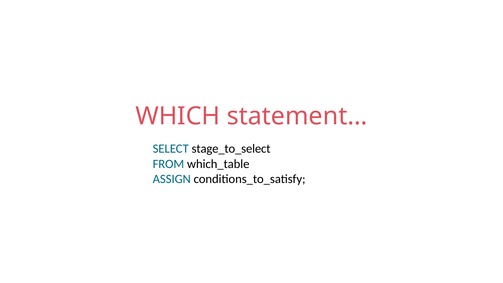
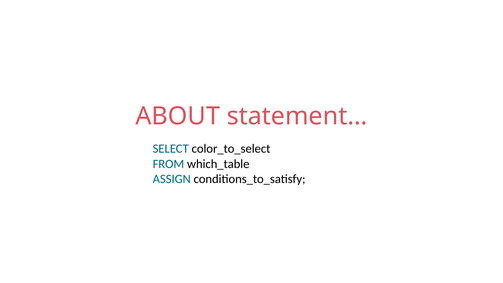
WHICH: WHICH -> ABOUT (178, 116)
stage_to_select: stage_to_select -> color_to_select (231, 149)
